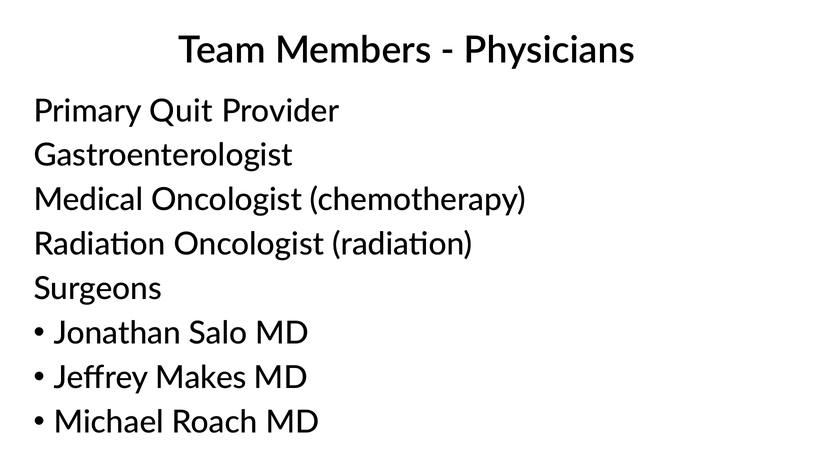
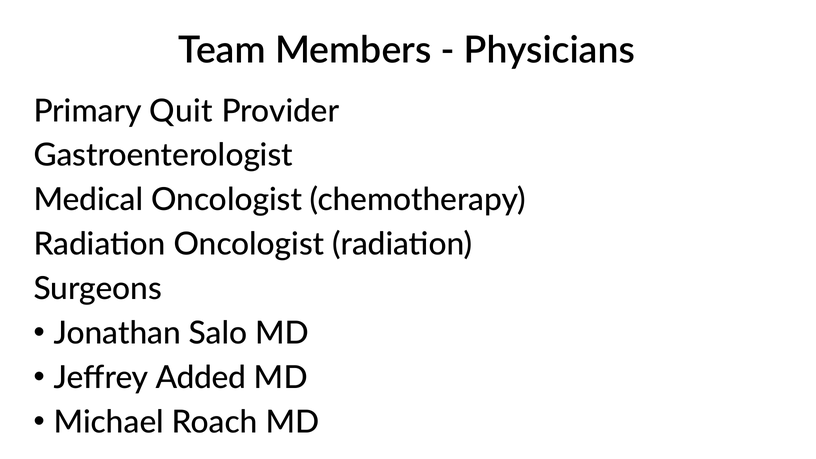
Makes: Makes -> Added (201, 378)
